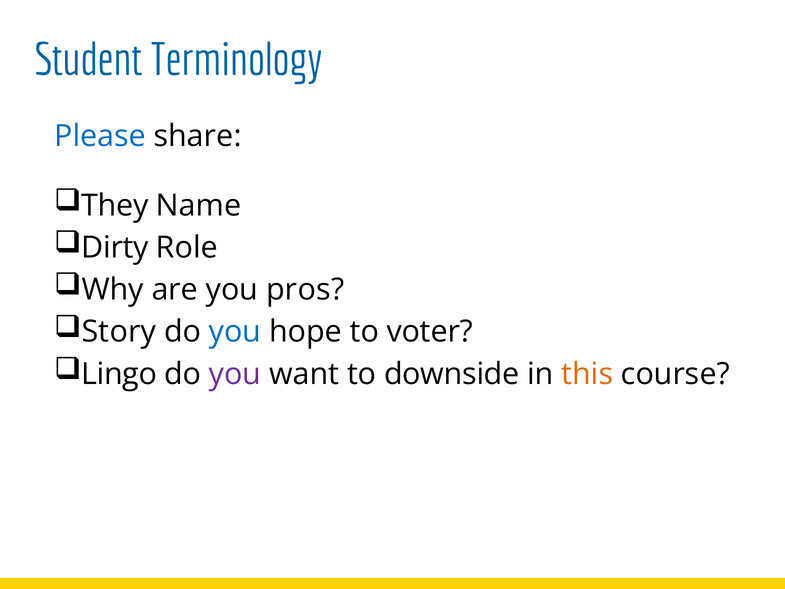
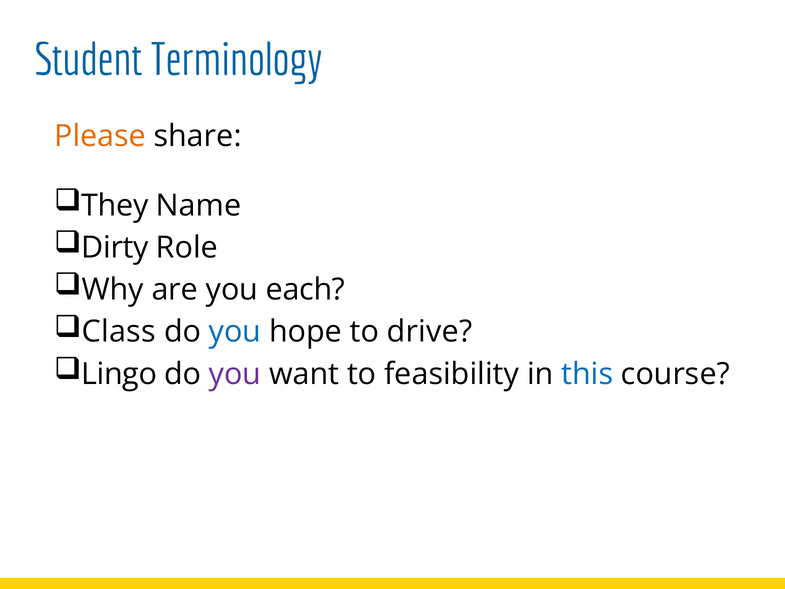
Please colour: blue -> orange (100, 136)
pros: pros -> each (305, 290)
Story: Story -> Class (119, 332)
voter: voter -> drive (430, 332)
downside: downside -> feasibility (452, 374)
this colour: orange -> blue (587, 374)
